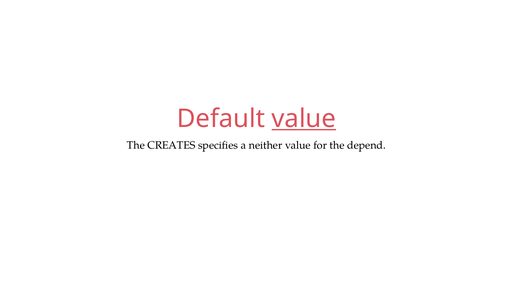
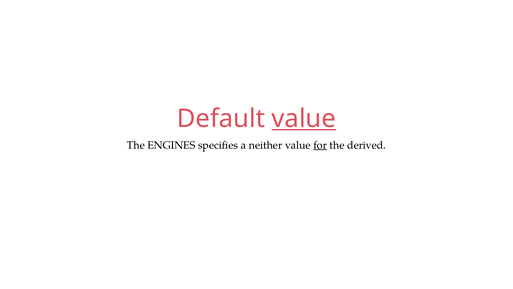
CREATES: CREATES -> ENGINES (171, 145)
for underline: none -> present (320, 145)
depend: depend -> derived (367, 145)
